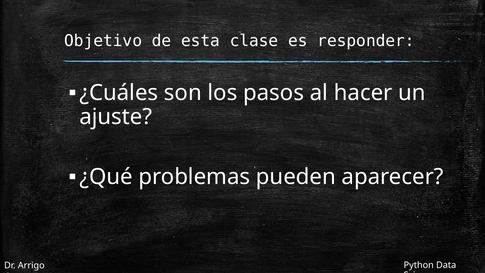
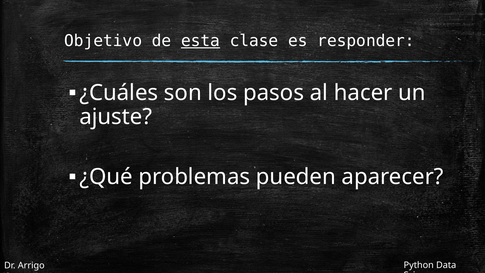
esta underline: none -> present (200, 41)
